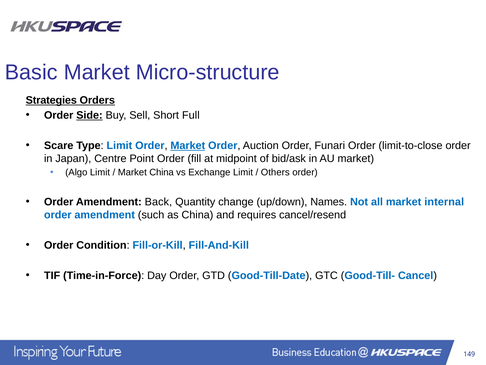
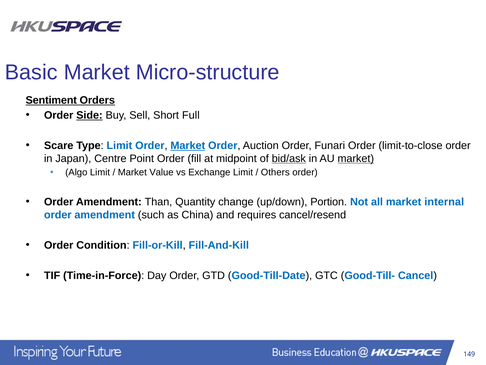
Strategies: Strategies -> Sentiment (51, 100)
bid/ask underline: none -> present (289, 158)
market underline: none -> present (356, 158)
Market China: China -> Value (162, 172)
Back: Back -> Than (158, 202)
Names: Names -> Portion (329, 202)
